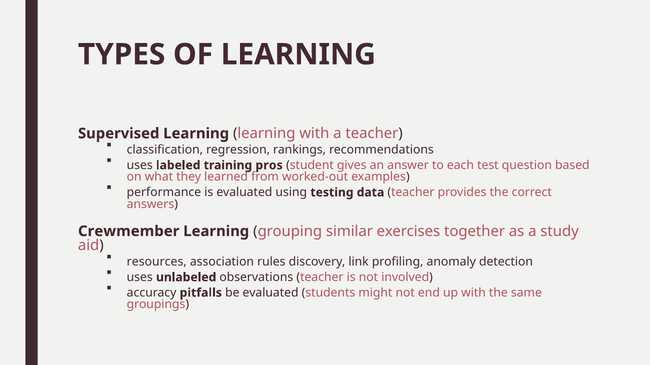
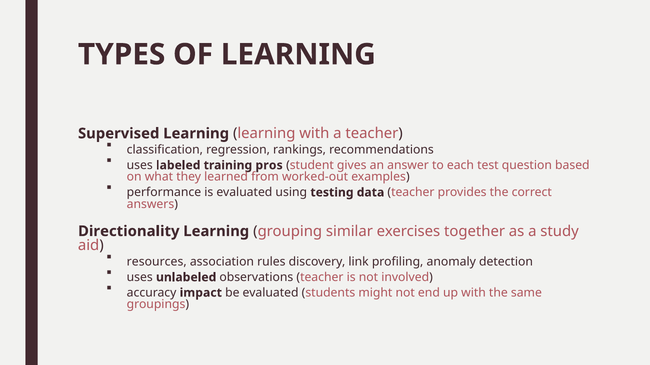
Crewmember: Crewmember -> Directionality (129, 232)
pitfalls: pitfalls -> impact (201, 293)
